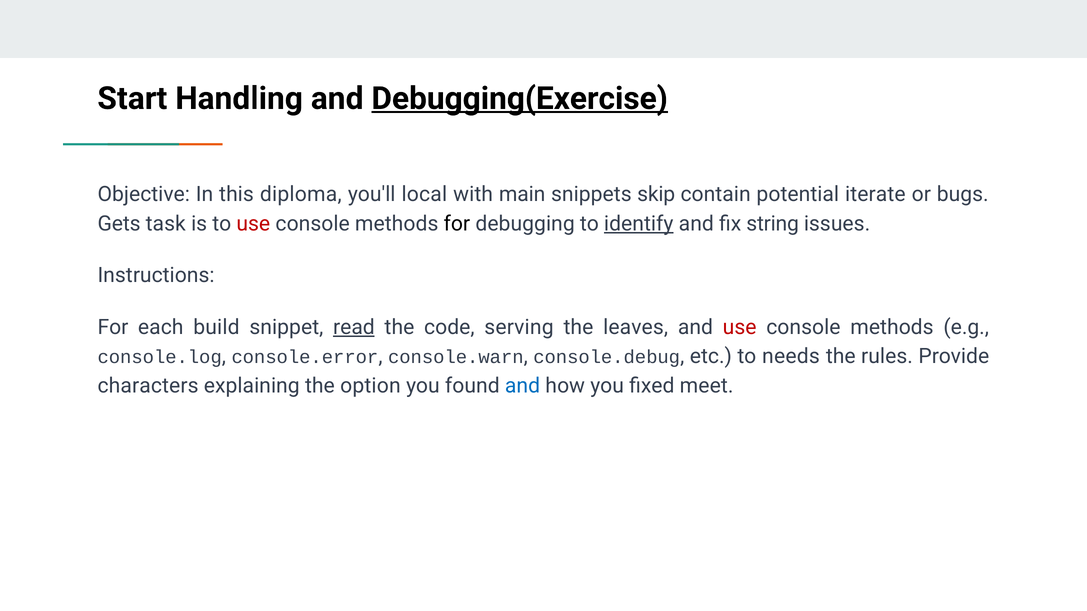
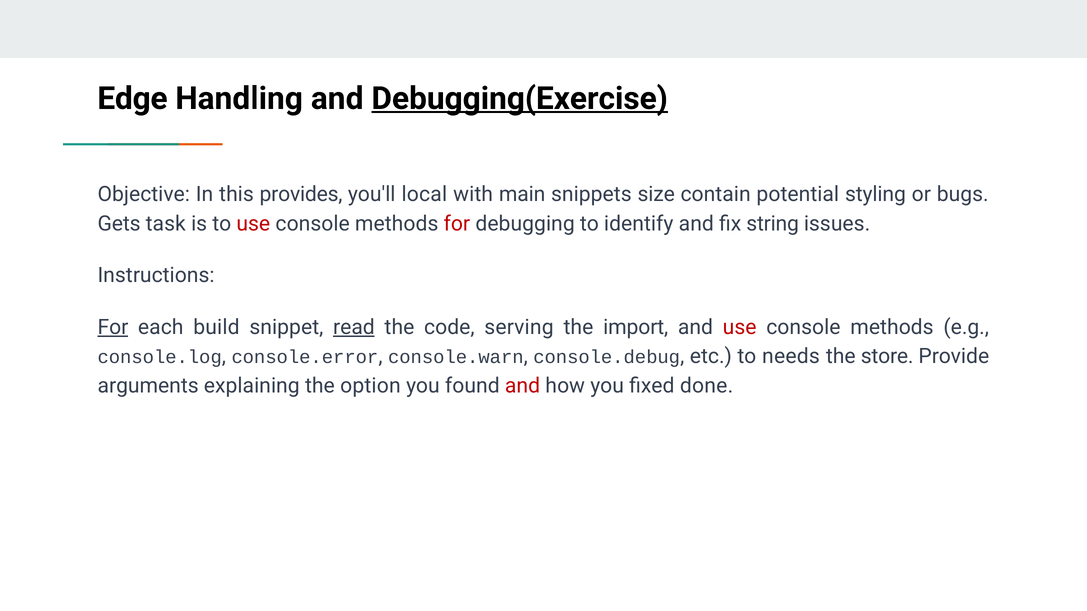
Start: Start -> Edge (132, 99)
diploma: diploma -> provides (301, 195)
skip: skip -> size (656, 195)
iterate: iterate -> styling (875, 195)
for colour: black -> red (457, 224)
identify underline: present -> none (639, 224)
For underline: none -> present (113, 327)
leaves: leaves -> import (636, 327)
rules: rules -> store (887, 357)
characters: characters -> arguments (148, 386)
and colour: blue -> red (523, 386)
meet: meet -> done (707, 386)
